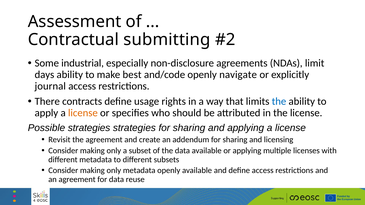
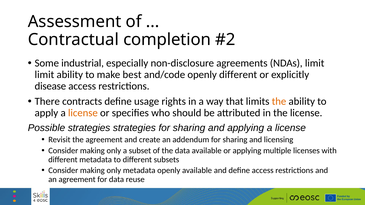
submitting: submitting -> completion (167, 40)
days: days -> limit (44, 75)
openly navigate: navigate -> different (238, 75)
journal: journal -> disease (50, 86)
the colour: blue -> orange (279, 102)
